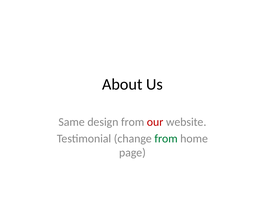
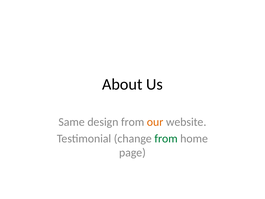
our colour: red -> orange (155, 122)
